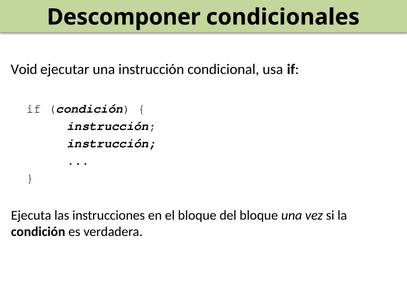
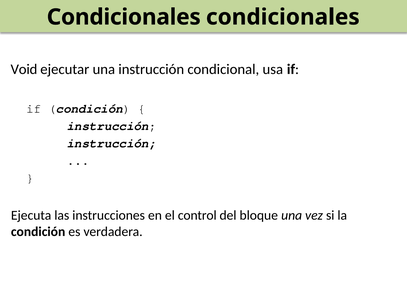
Descomponer: Descomponer -> Condicionales (124, 17)
el bloque: bloque -> control (197, 216)
